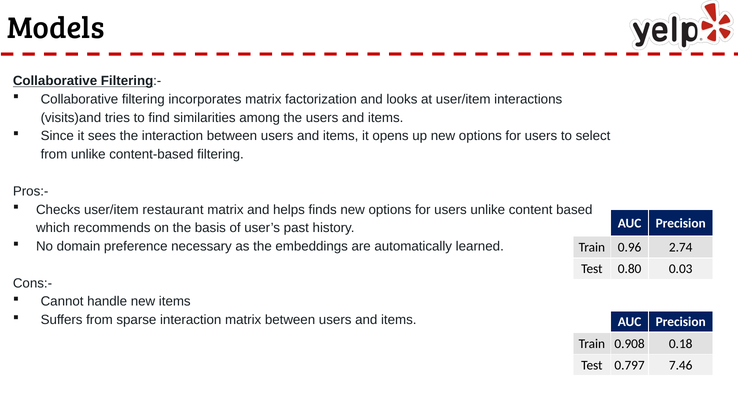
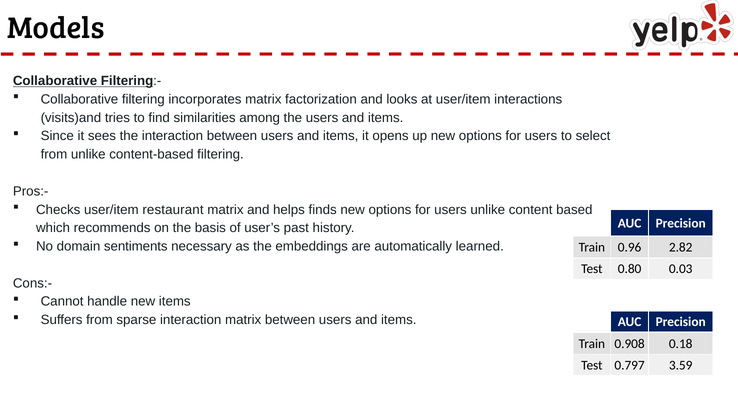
preference: preference -> sentiments (136, 246)
2.74: 2.74 -> 2.82 (681, 247)
7.46: 7.46 -> 3.59 (681, 366)
